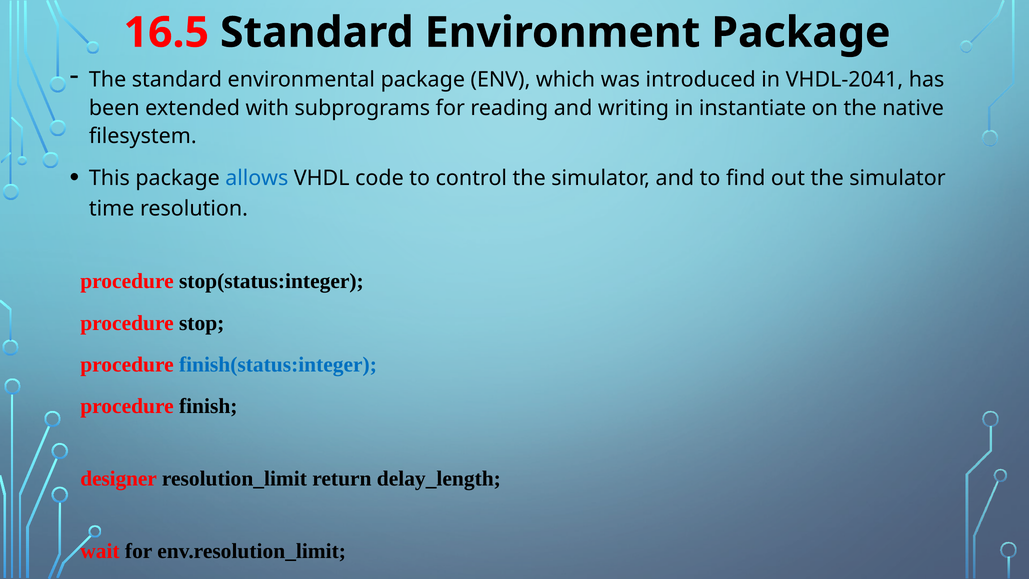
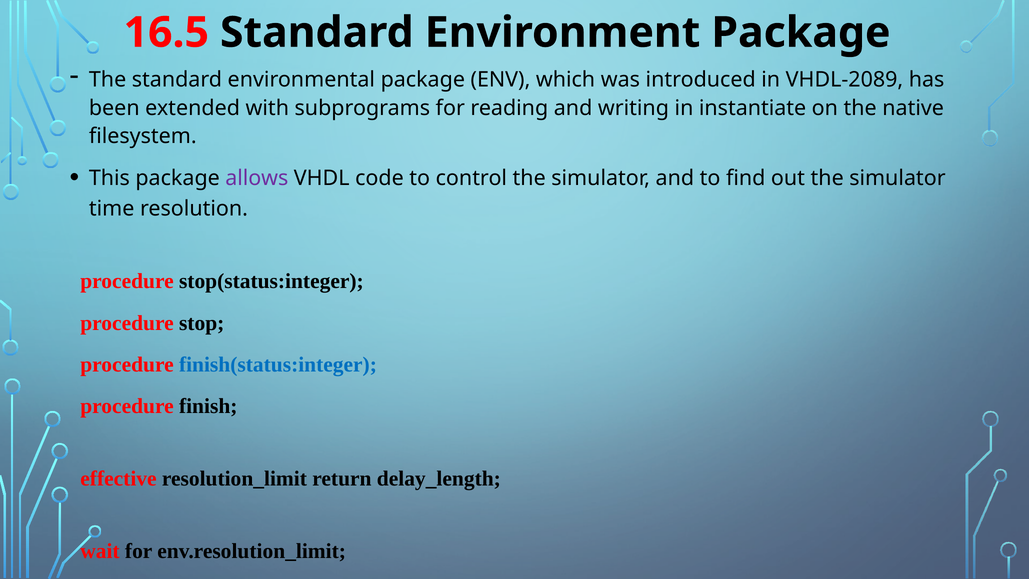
VHDL-2041: VHDL-2041 -> VHDL-2089 (844, 80)
allows colour: blue -> purple (257, 178)
designer: designer -> effective (118, 479)
